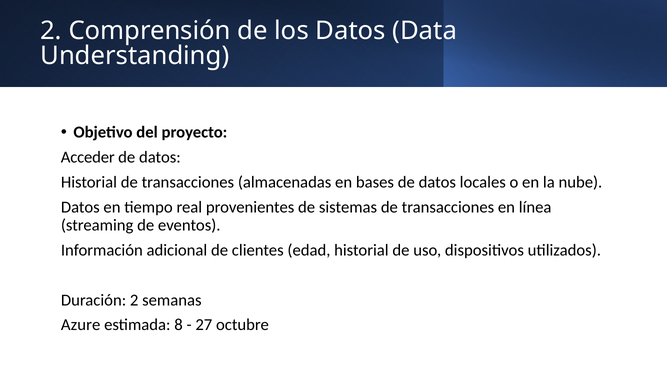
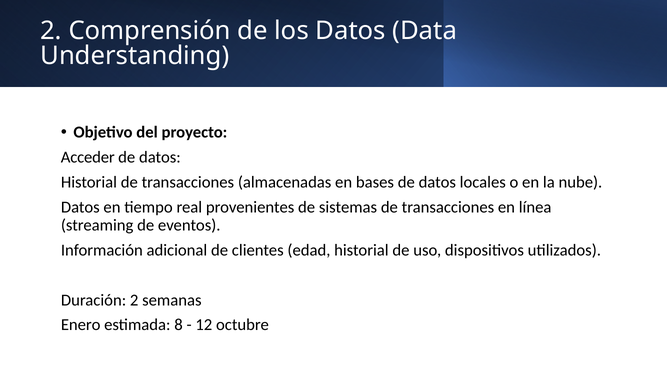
Azure: Azure -> Enero (81, 325)
27: 27 -> 12 (204, 325)
